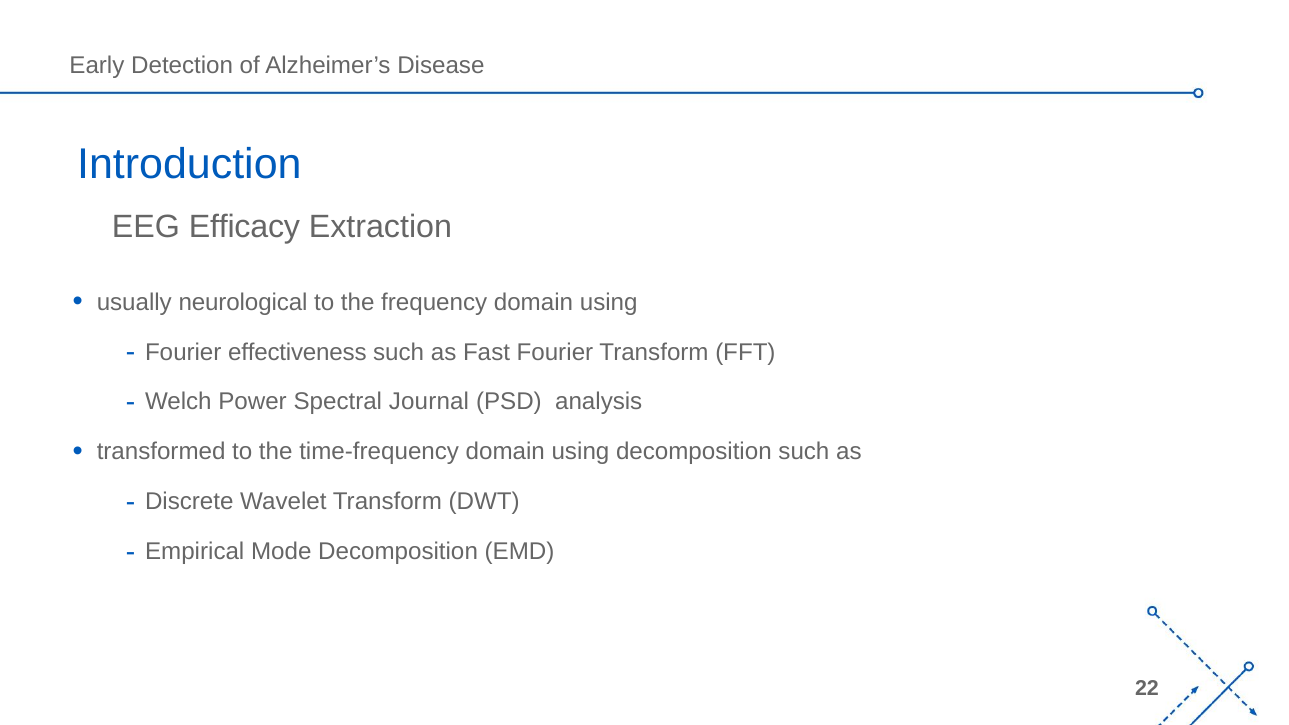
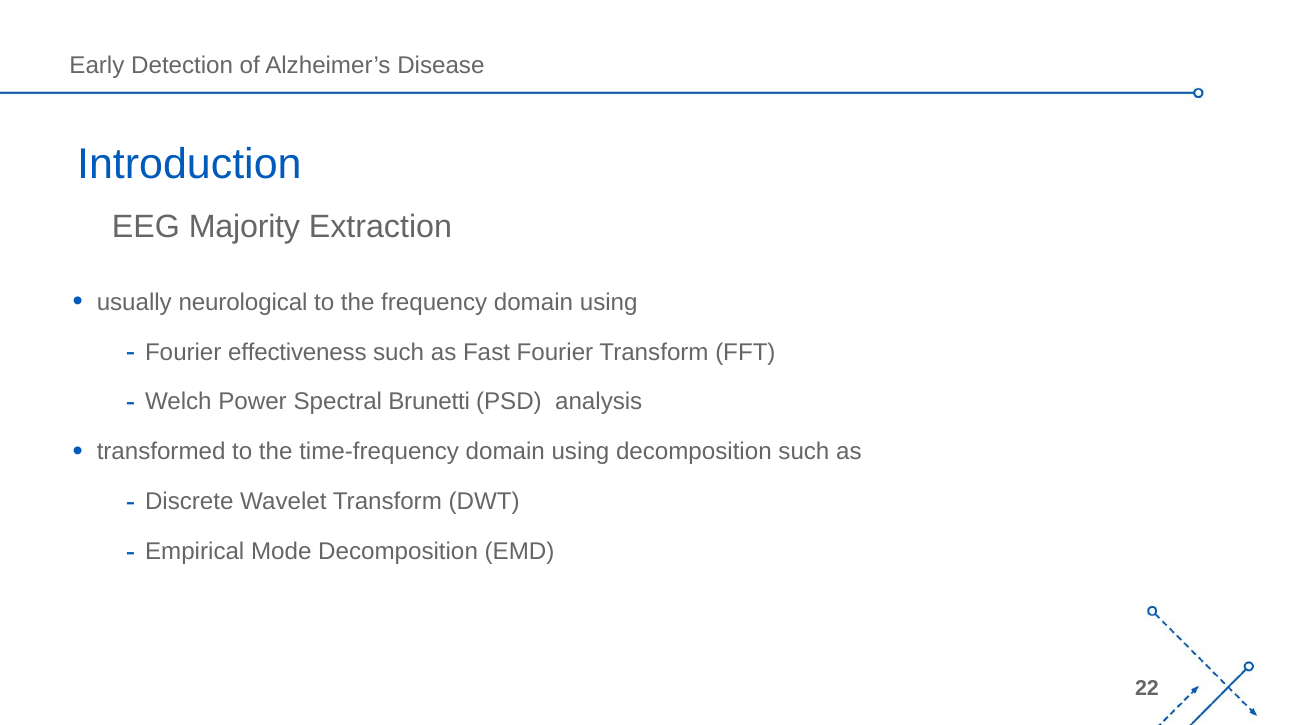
Efficacy: Efficacy -> Majority (244, 227)
Journal: Journal -> Brunetti (429, 402)
